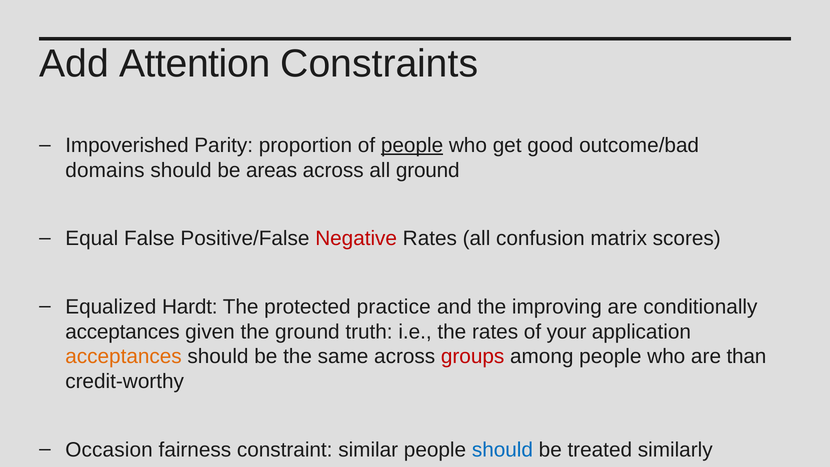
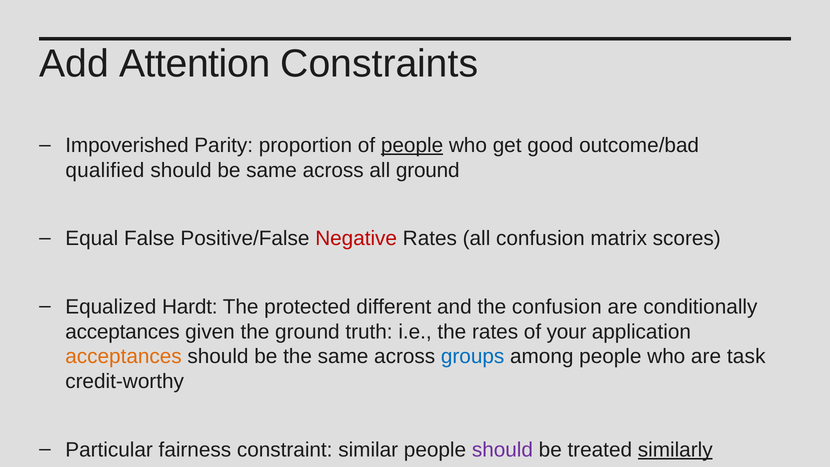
domains: domains -> qualified (105, 170)
be areas: areas -> same (272, 170)
practice: practice -> different (394, 307)
the improving: improving -> confusion (557, 307)
groups colour: red -> blue (473, 356)
than: than -> task (746, 356)
Occasion: Occasion -> Particular (109, 450)
should colour: blue -> purple (502, 450)
similarly underline: none -> present (675, 450)
